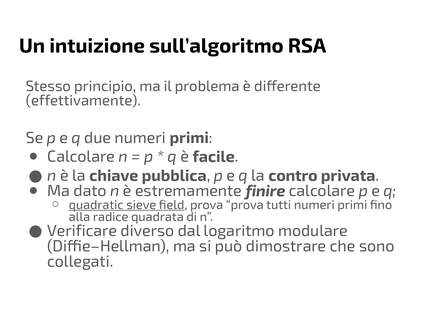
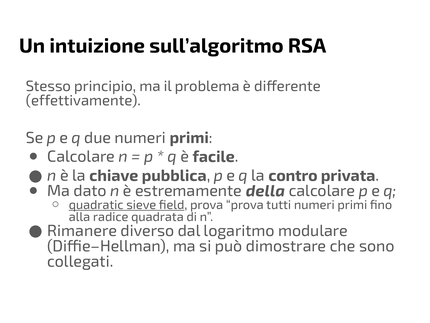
finire: finire -> della (265, 191)
Verificare: Verificare -> Rimanere (82, 230)
